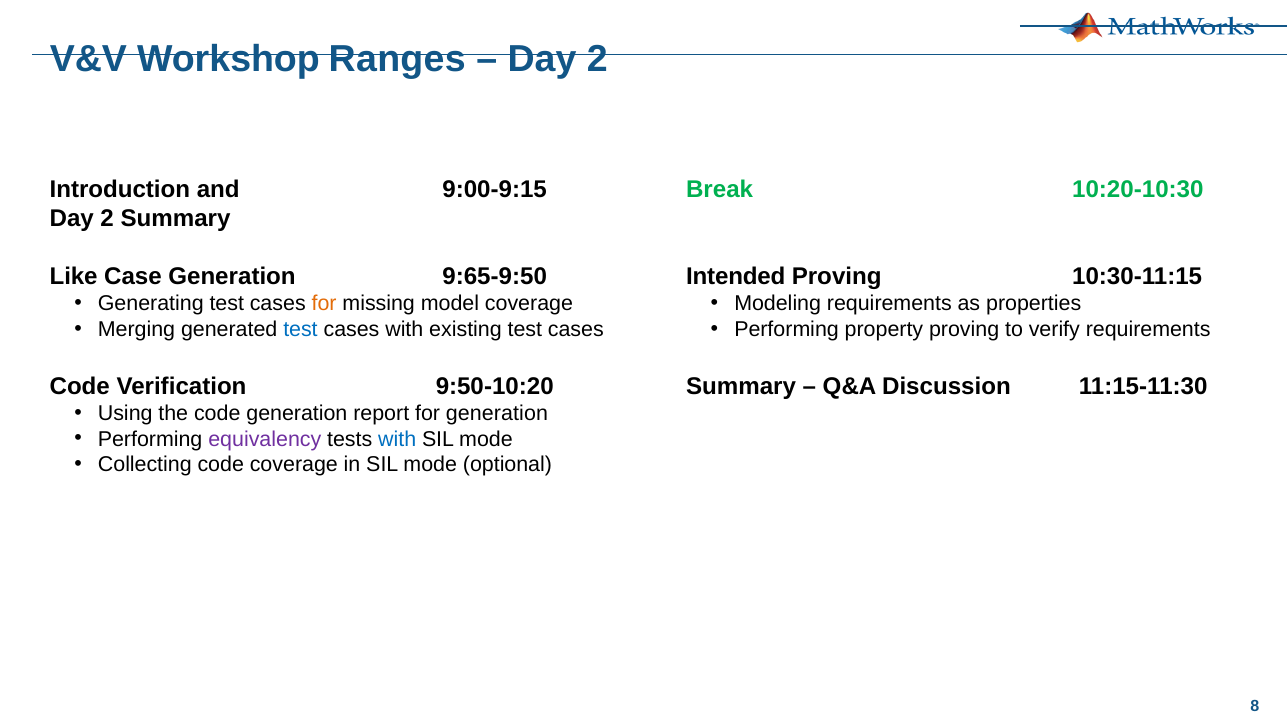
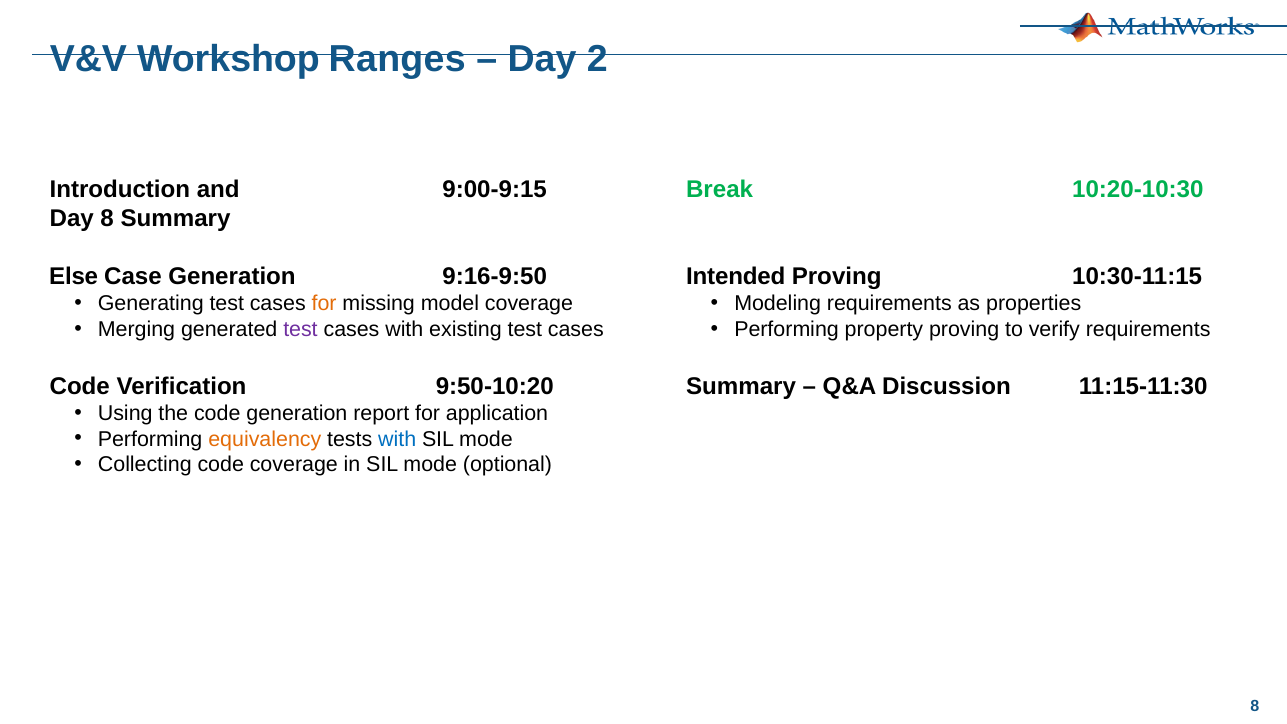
2: 2 -> 8 (107, 219)
Like: Like -> Else (74, 277)
9:65-9:50: 9:65-9:50 -> 9:16-9:50 (495, 277)
test colour: blue -> purple (300, 330)
for generation: generation -> application (497, 413)
equivalency colour: purple -> orange (265, 439)
